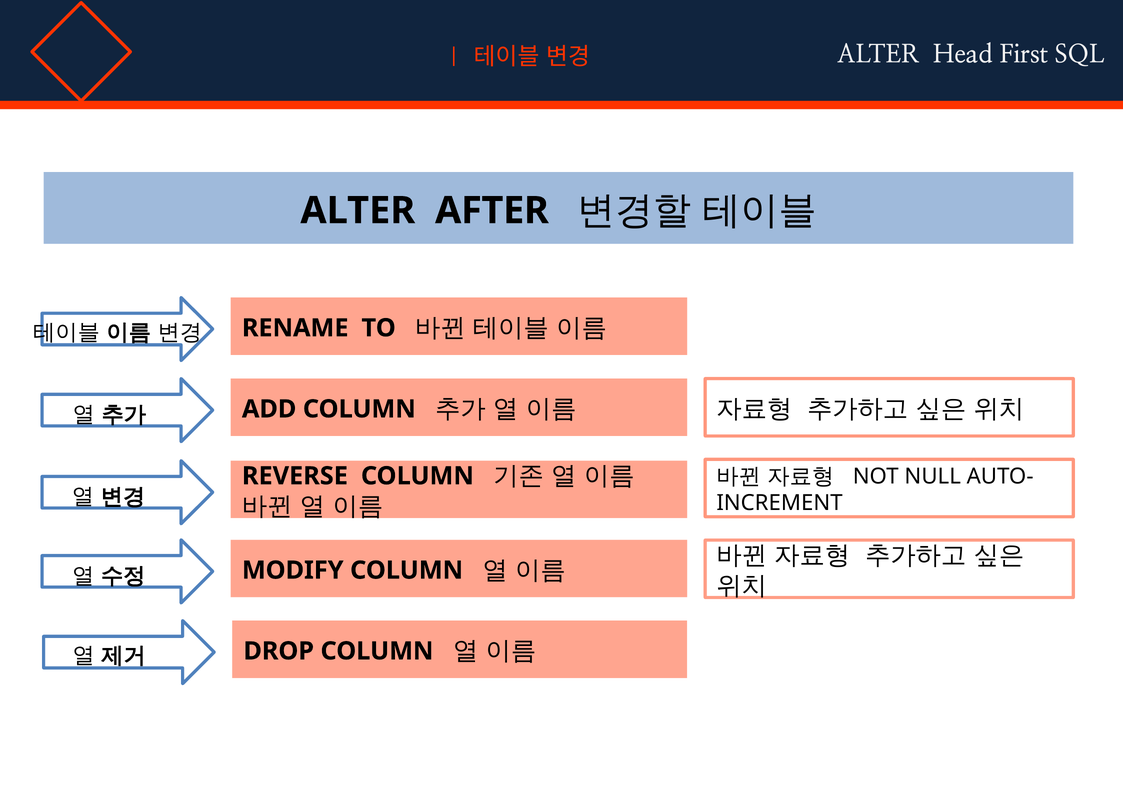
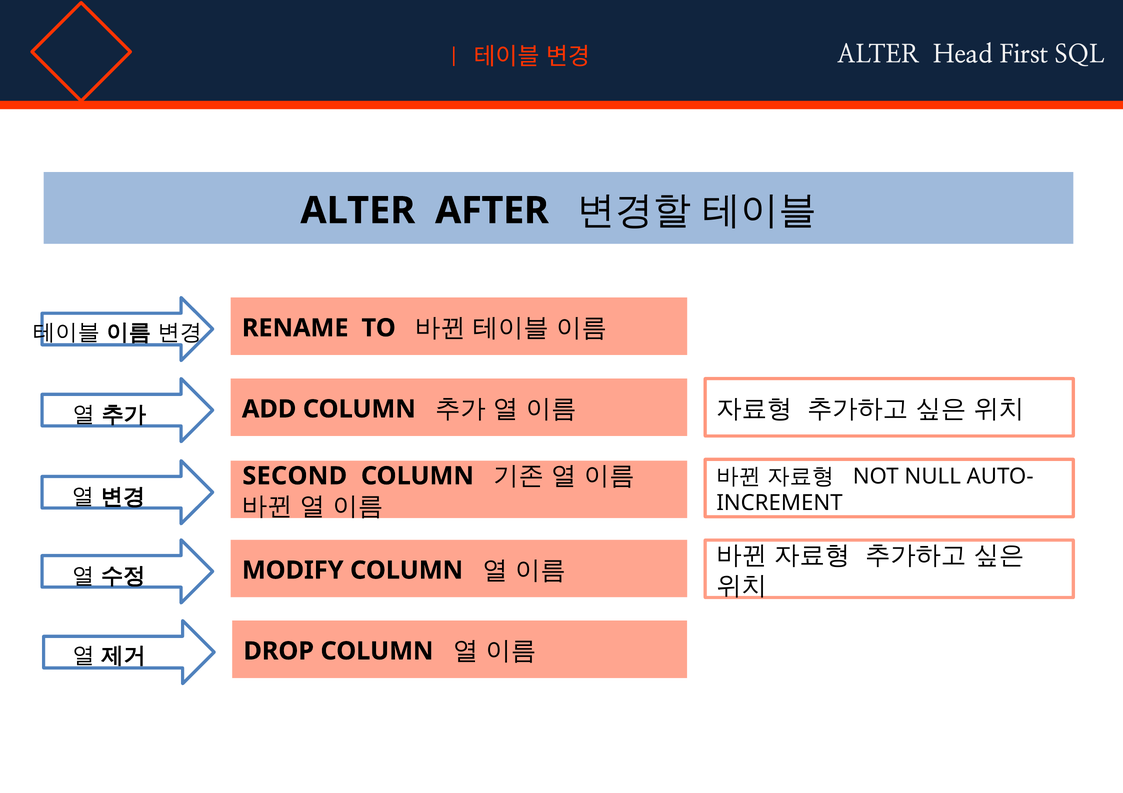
REVERSE: REVERSE -> SECOND (295, 476)
